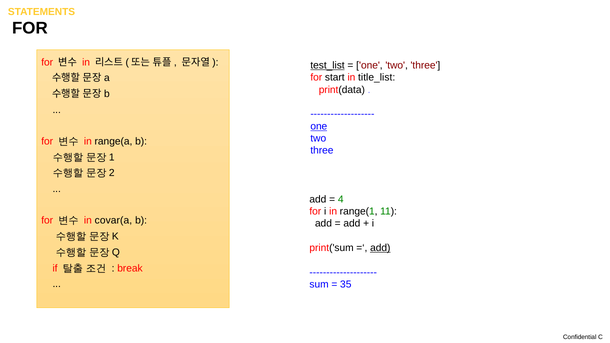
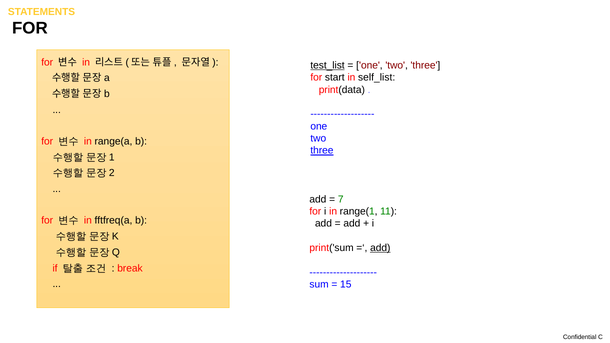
title_list: title_list -> self_list (377, 78)
one underline: present -> none (319, 126)
three underline: none -> present (322, 151)
4: 4 -> 7 (341, 199)
covar(a: covar(a -> fftfreq(a (113, 221)
35: 35 -> 15 (346, 285)
